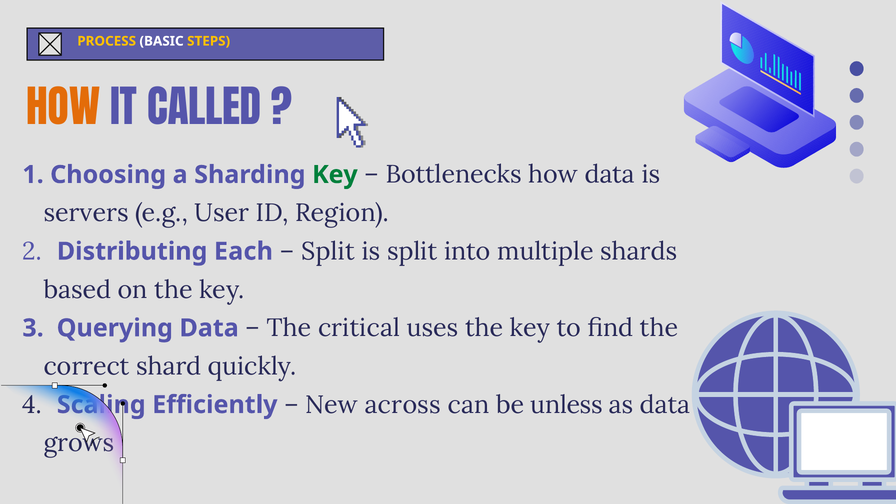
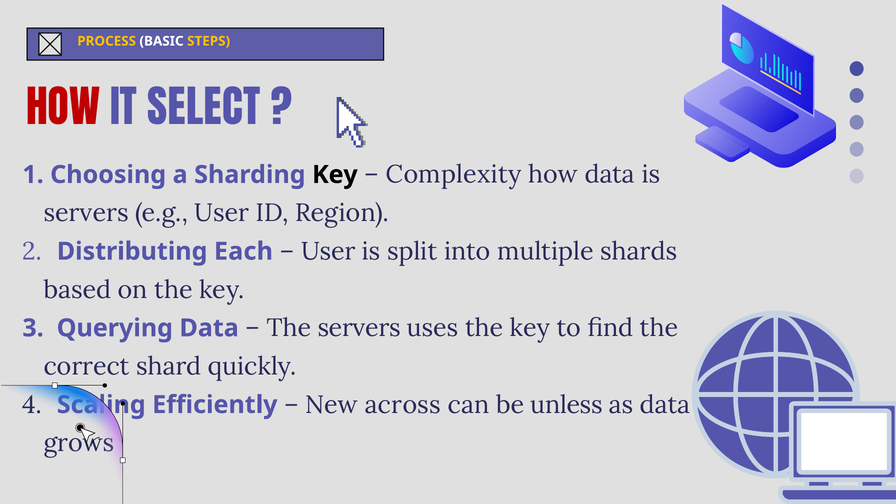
HOW colour: orange -> red (63, 110)
CALLED: CALLED -> SELECT (204, 110)
Key colour: green -> black (335, 175)
Bottlenecks: Bottlenecks -> Complexity (454, 175)
Split: Split -> User (328, 251)
The critical: critical -> servers (359, 328)
